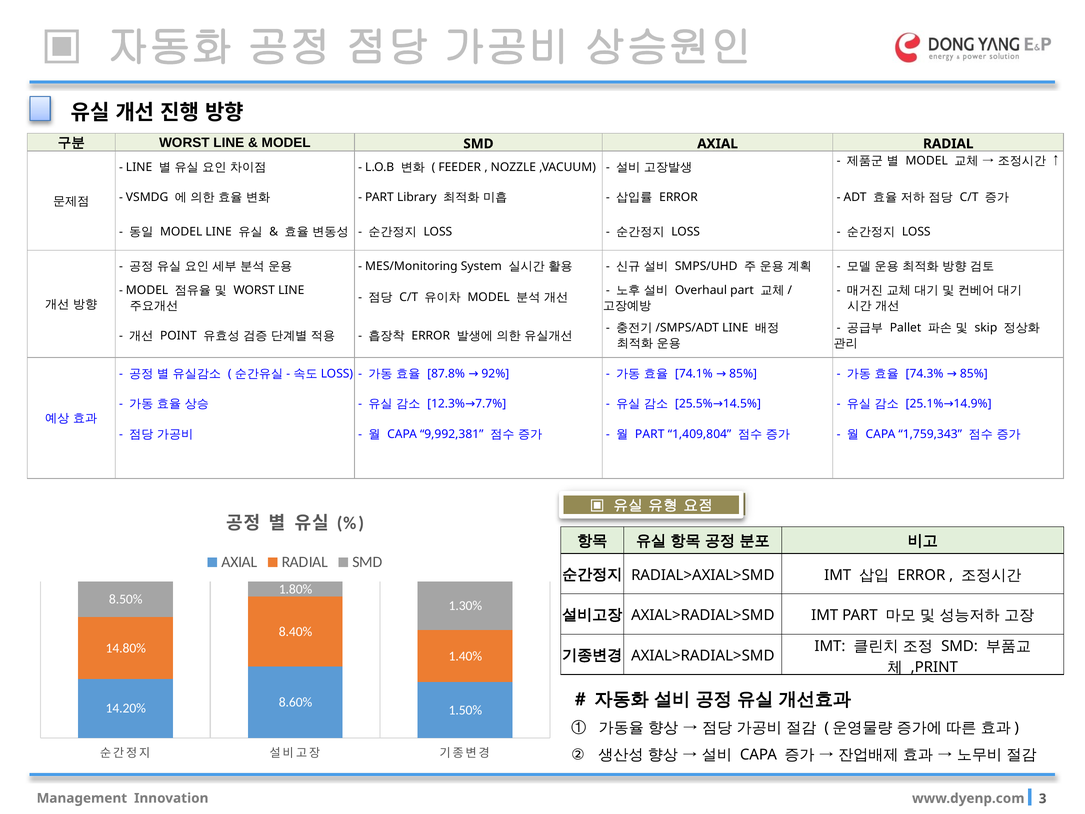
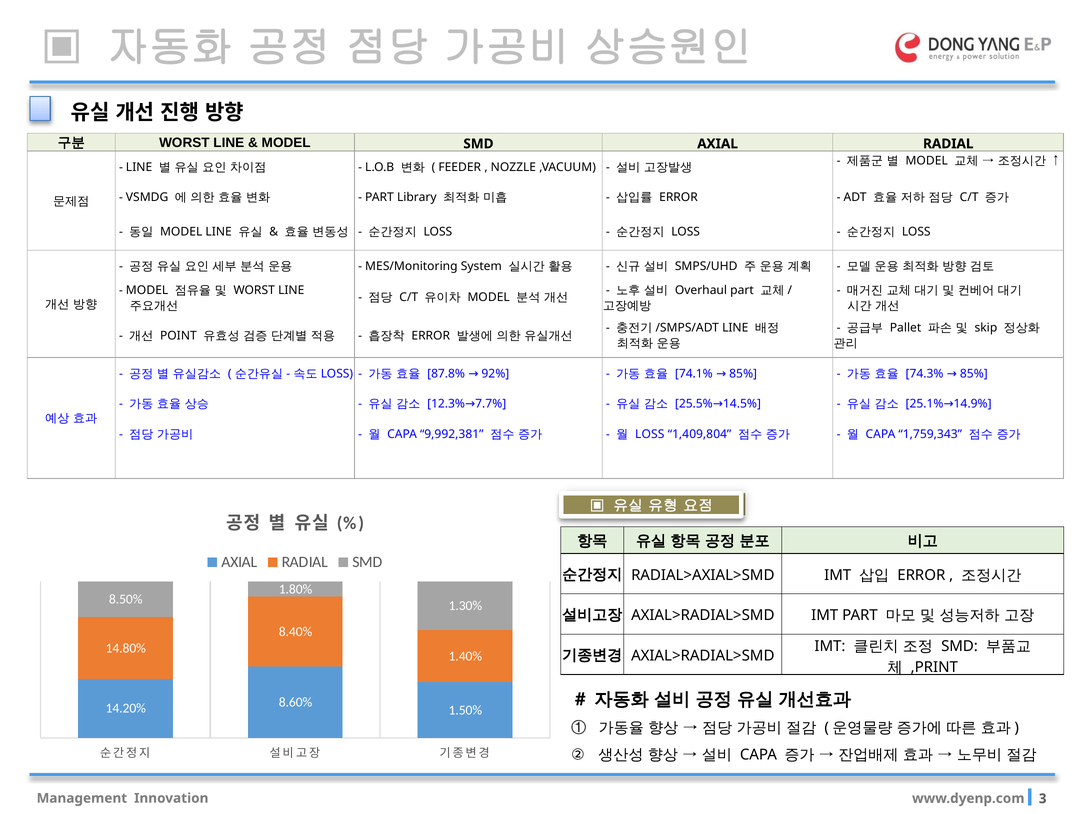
PART: PART -> LOSS (650, 434)
